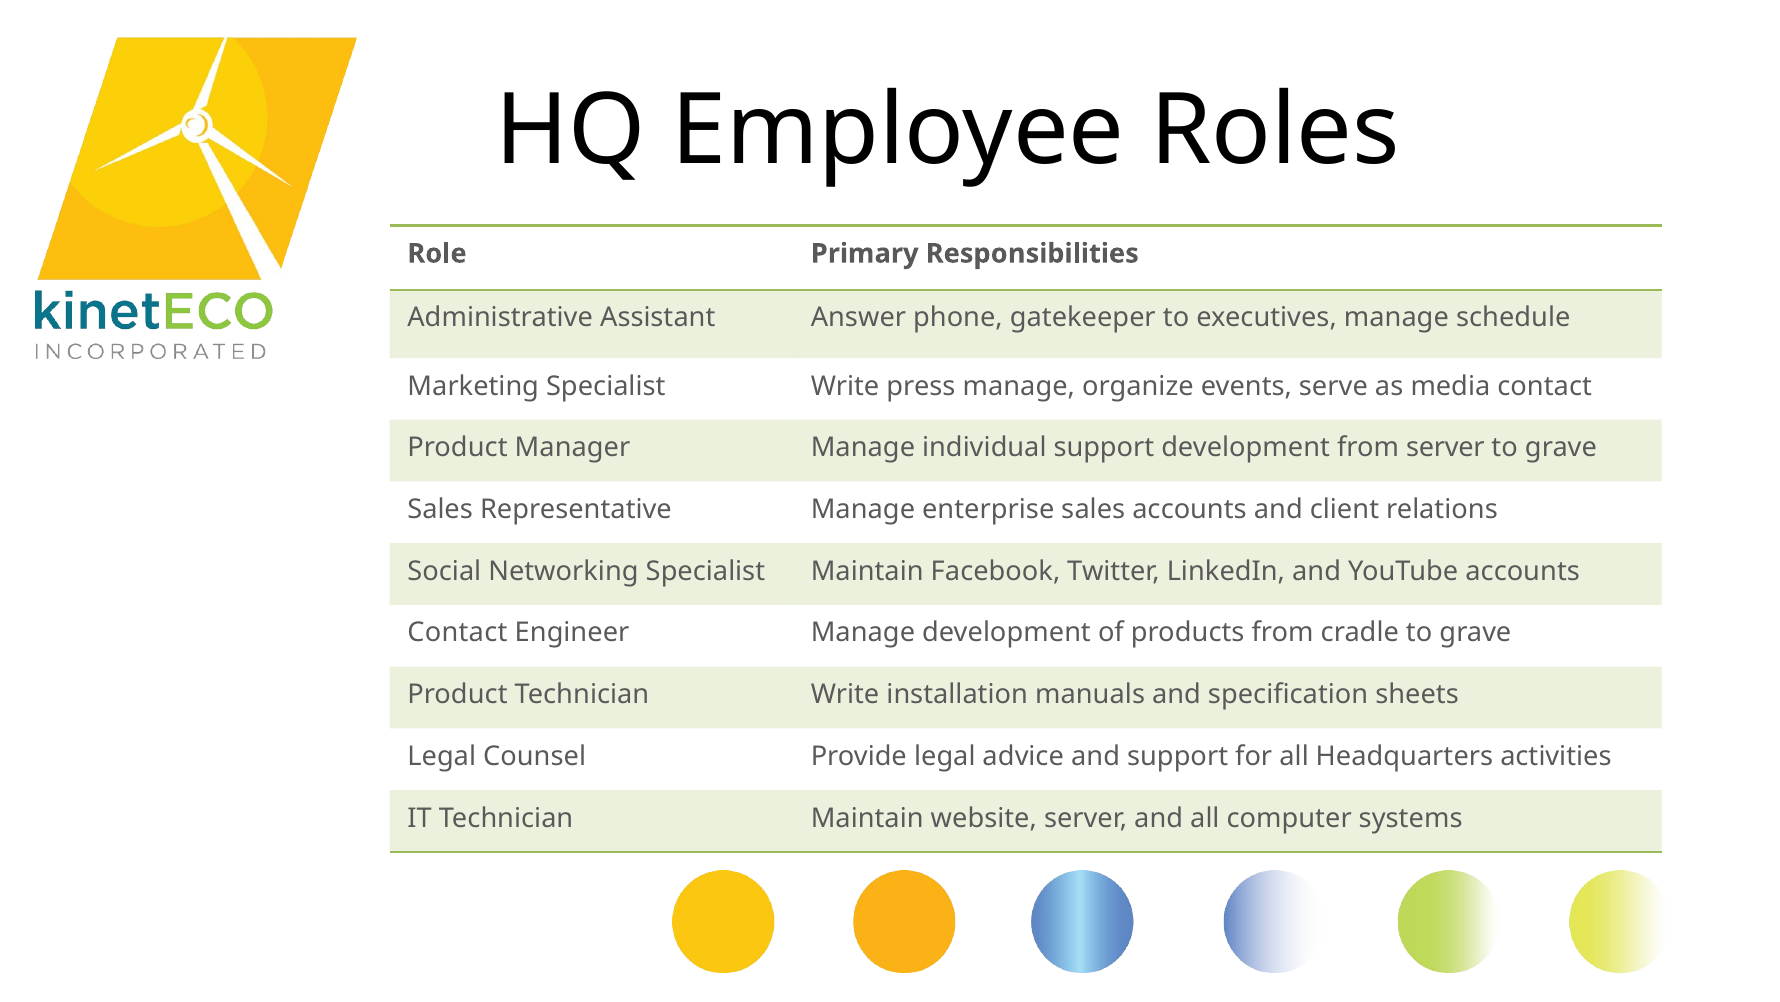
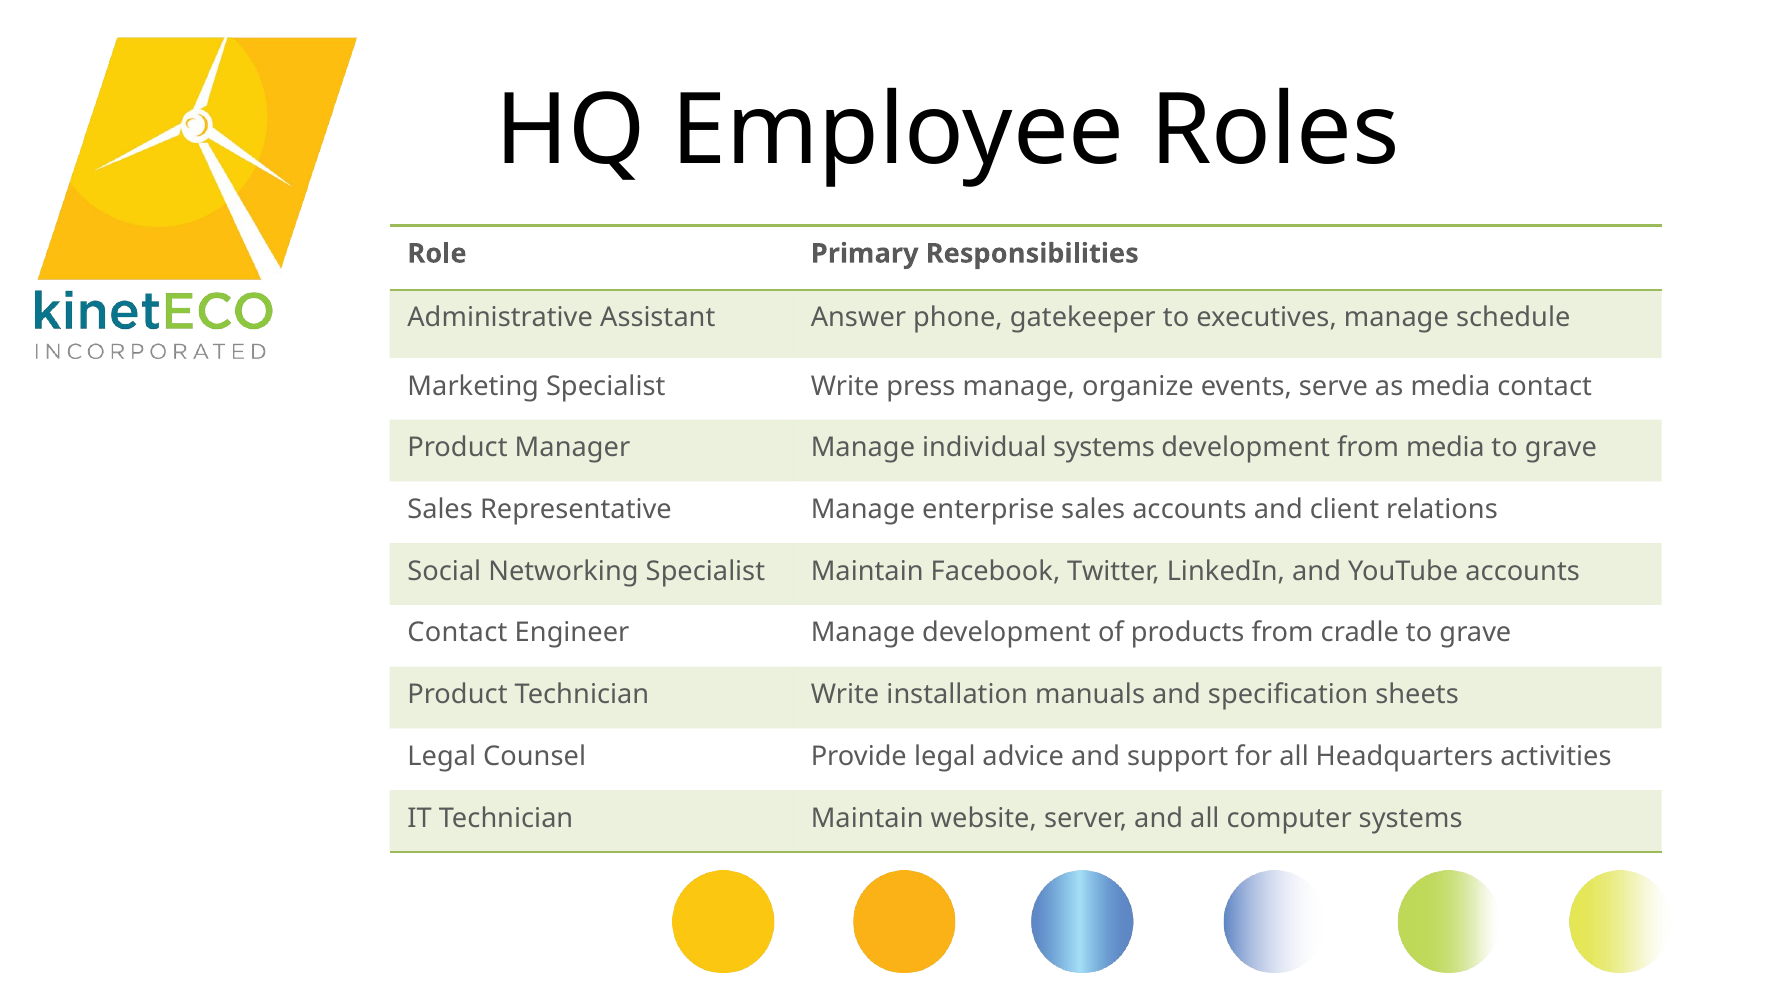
individual support: support -> systems (1104, 448)
from server: server -> media (1445, 448)
